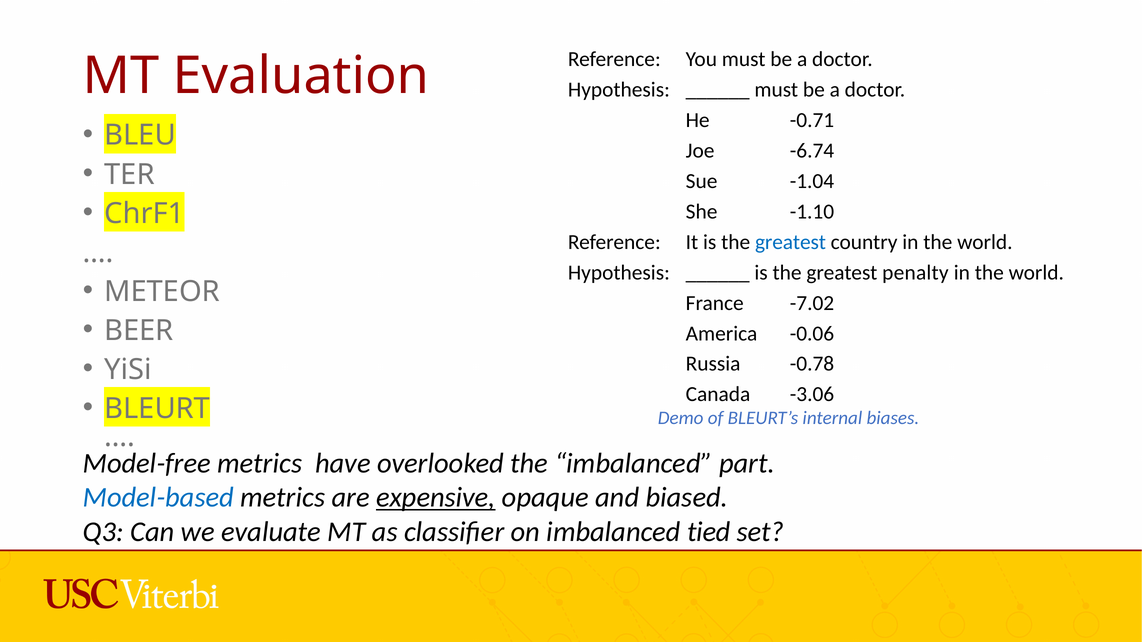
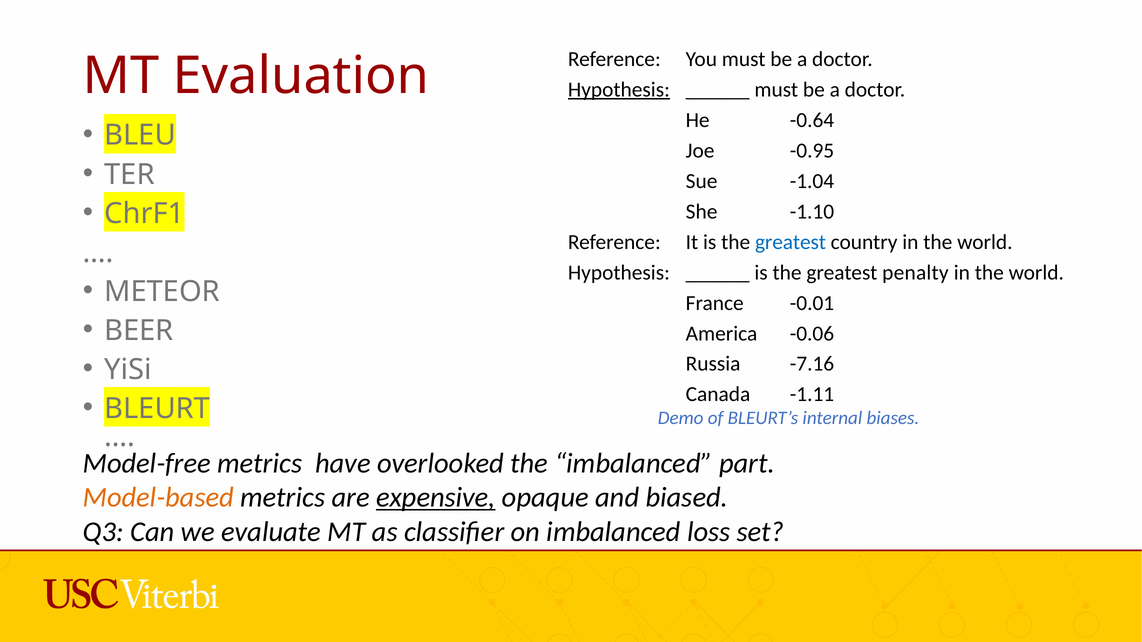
Hypothesis underline: none -> present (619, 90)
-0.71: -0.71 -> -0.64 (812, 120)
-6.74: -6.74 -> -0.95 (812, 151)
-7.02: -7.02 -> -0.01 (812, 303)
-0.78: -0.78 -> -7.16 (812, 364)
-3.06: -3.06 -> -1.11 (812, 395)
Model-based colour: blue -> orange (158, 498)
tied: tied -> loss (709, 532)
